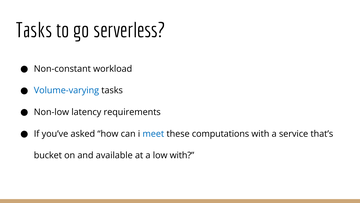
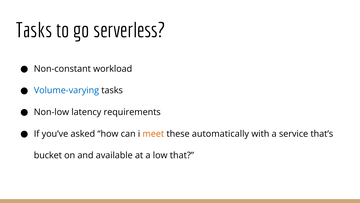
meet colour: blue -> orange (153, 133)
computations: computations -> automatically (220, 133)
low with: with -> that (182, 155)
